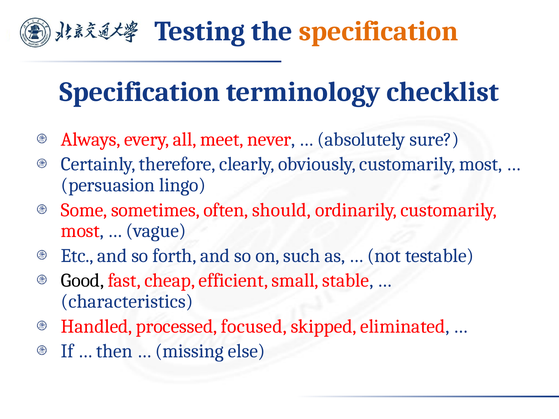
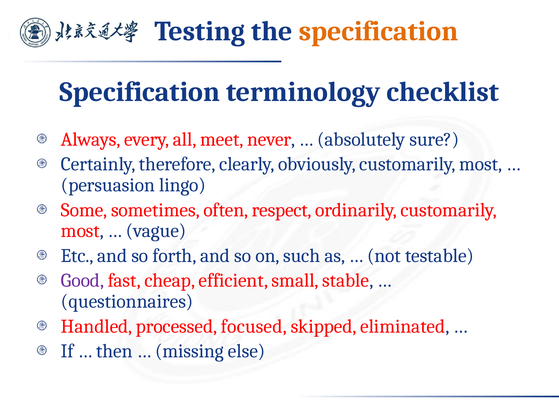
should: should -> respect (282, 210)
Good colour: black -> purple (82, 281)
characteristics: characteristics -> questionnaires (127, 302)
